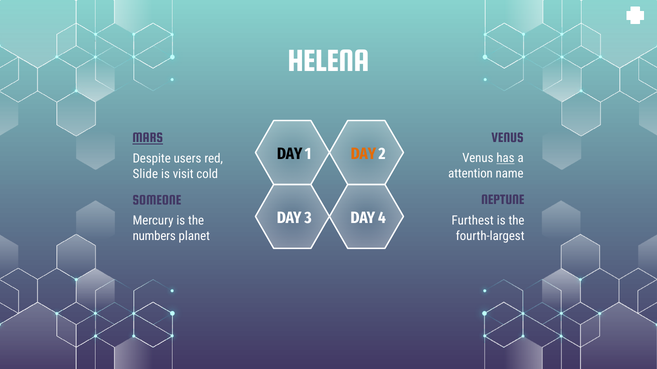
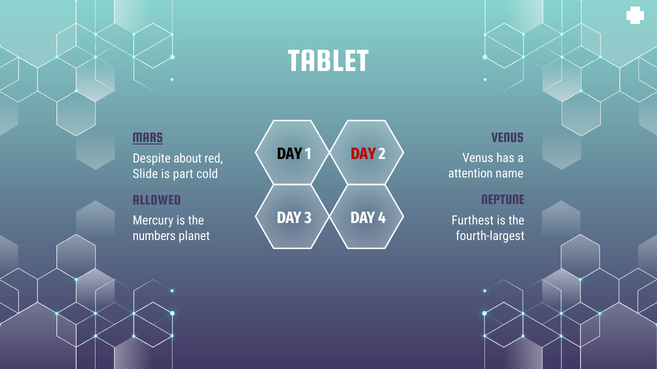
HELENA: HELENA -> TABLET (328, 61)
DAY colour: orange -> red (363, 154)
has underline: present -> none (505, 159)
users: users -> about (188, 159)
visit: visit -> part (183, 174)
SOMEONE: SOMEONE -> ALLOWED (157, 200)
